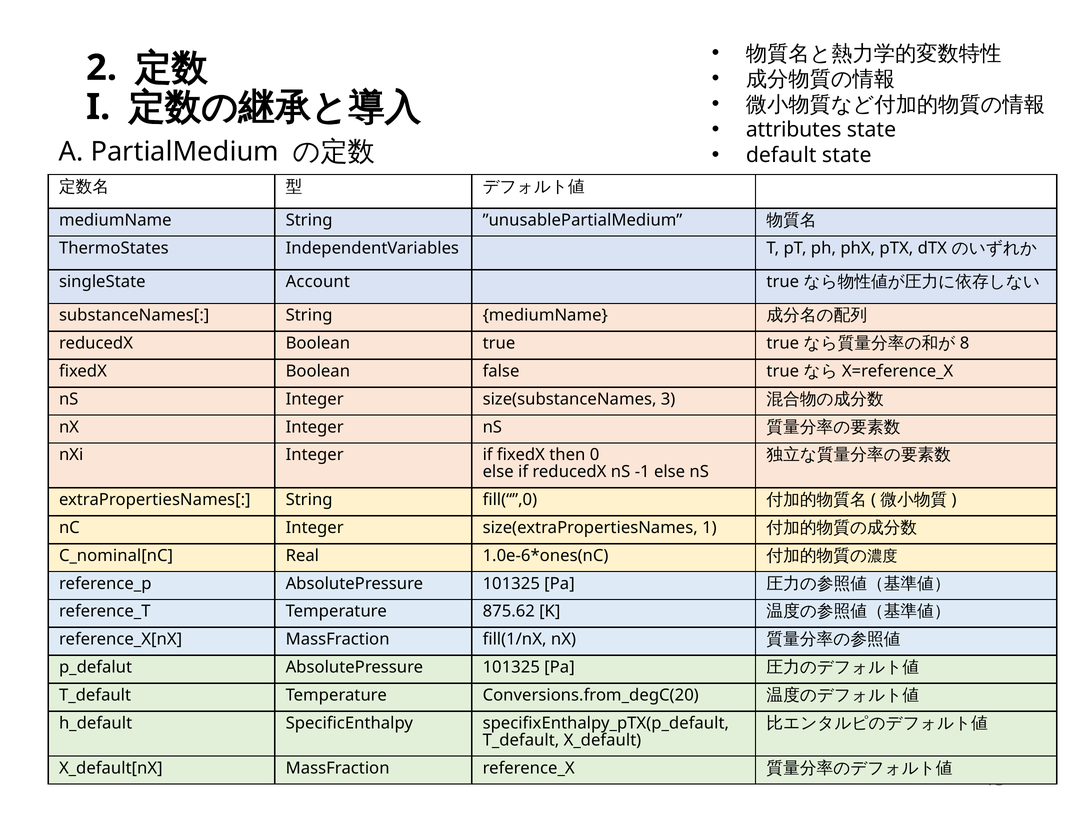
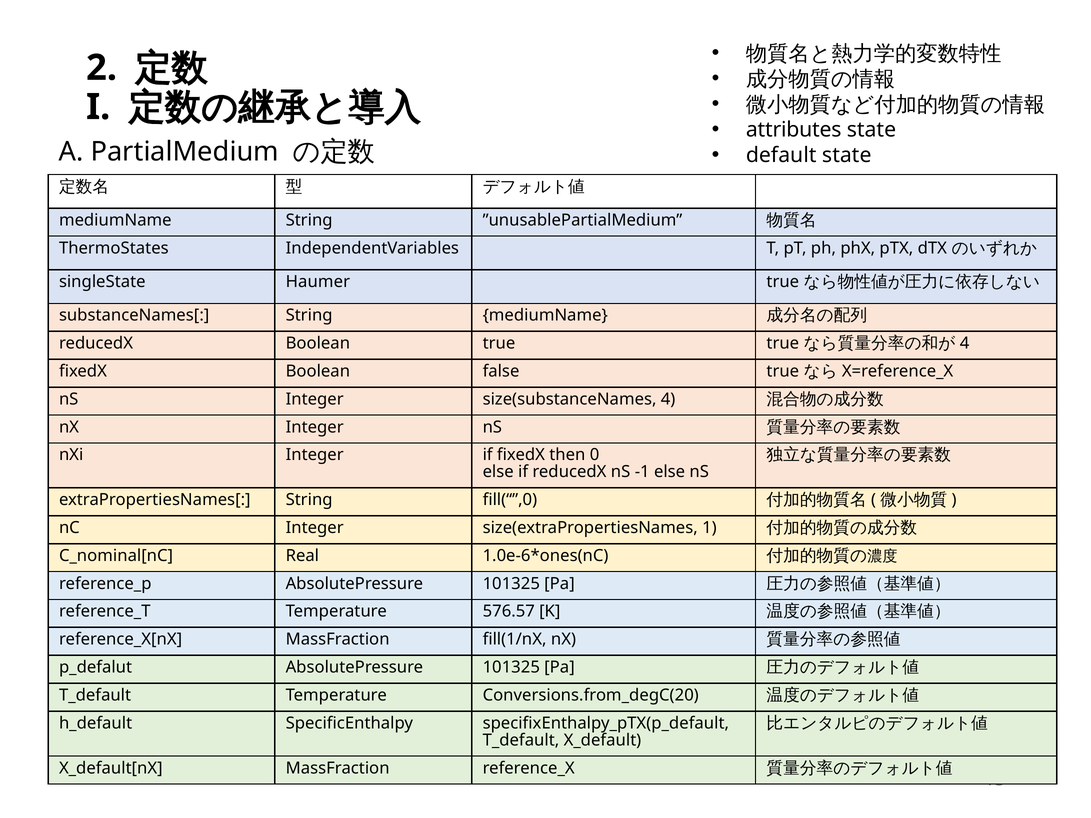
Account: Account -> Haumer (318, 282)
8: 8 -> 4 (965, 343)
size(substanceNames 3: 3 -> 4 (668, 399)
875.62: 875.62 -> 576.57 (509, 612)
